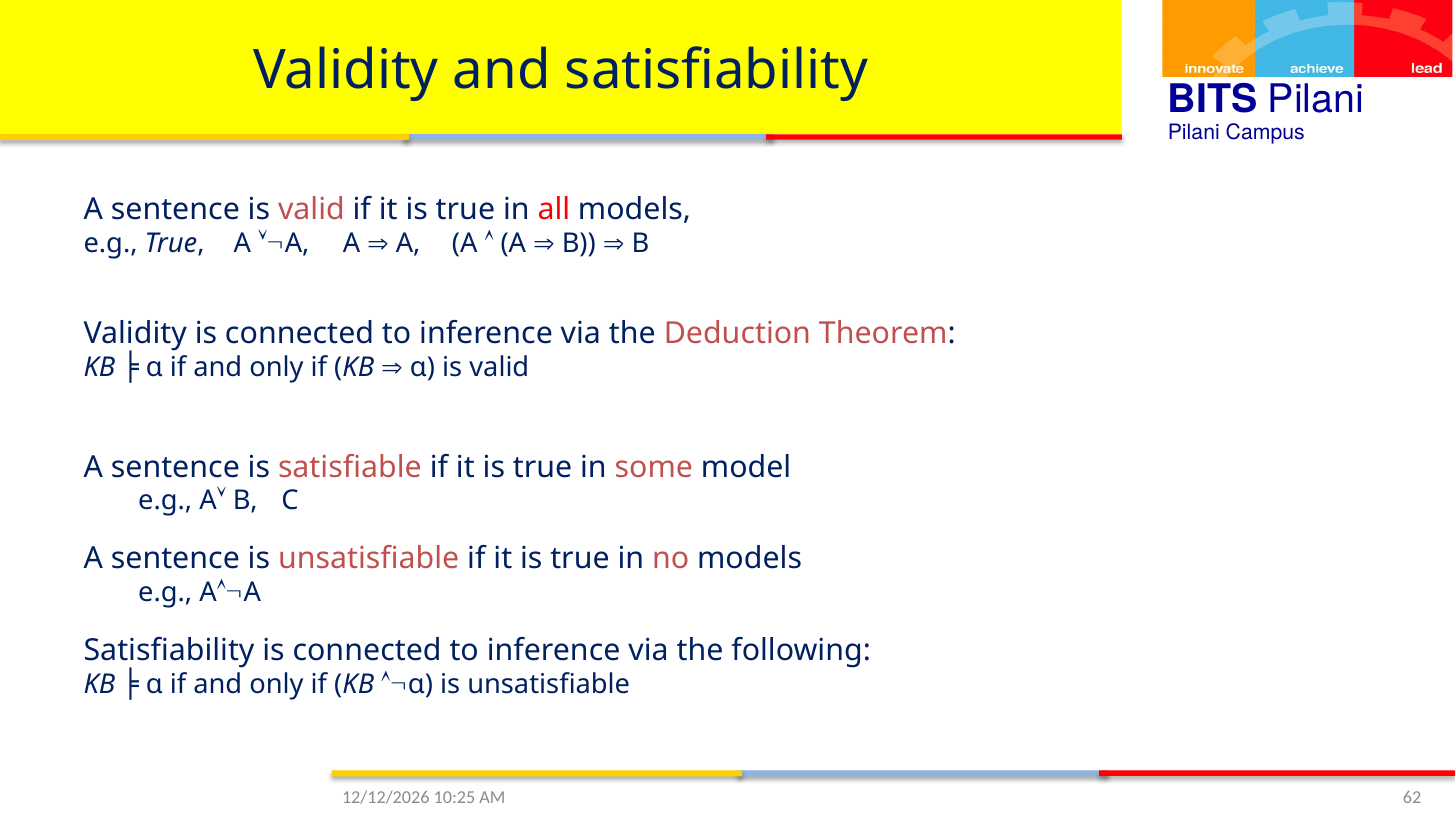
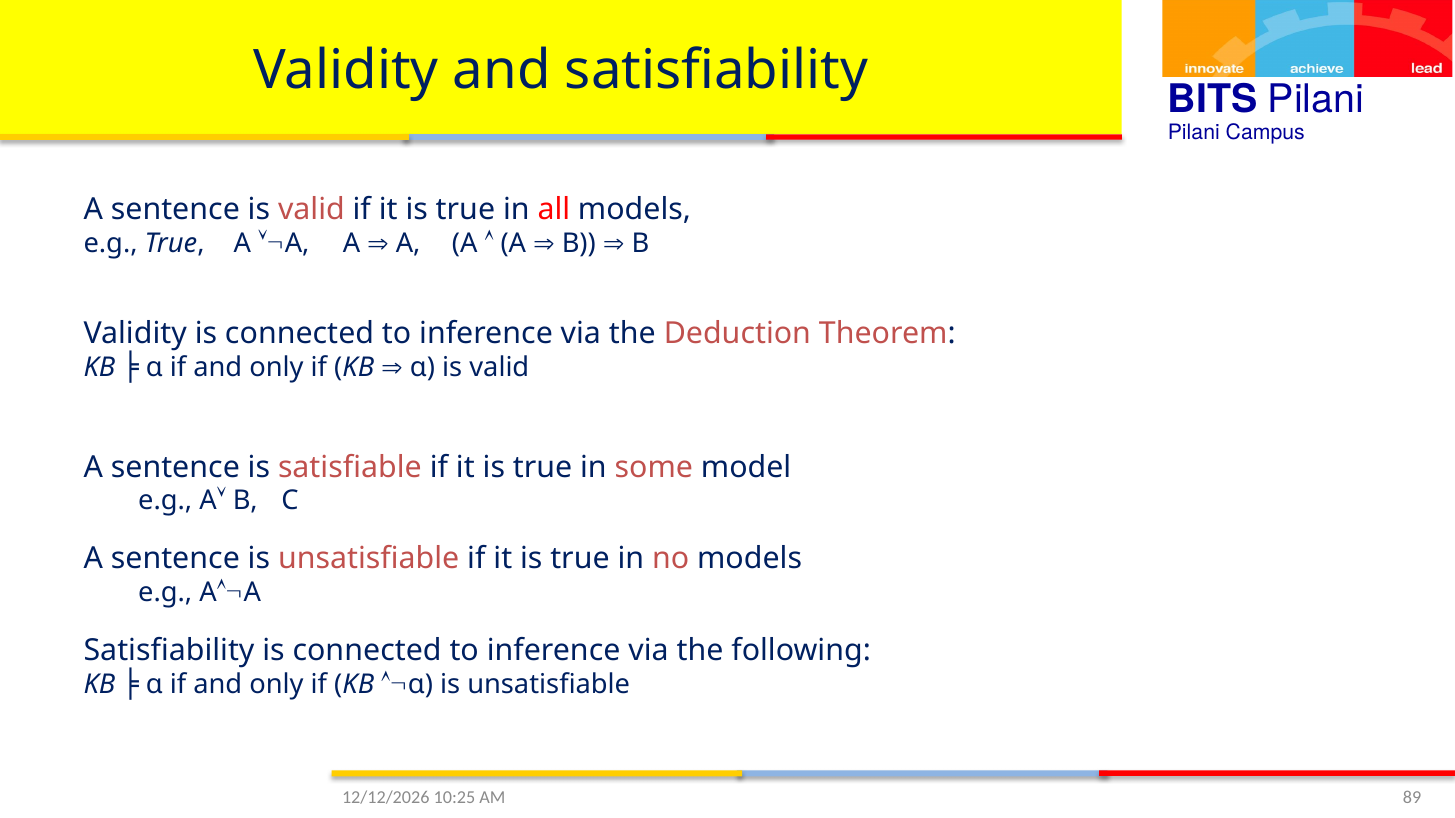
62: 62 -> 89 (1412, 798)
